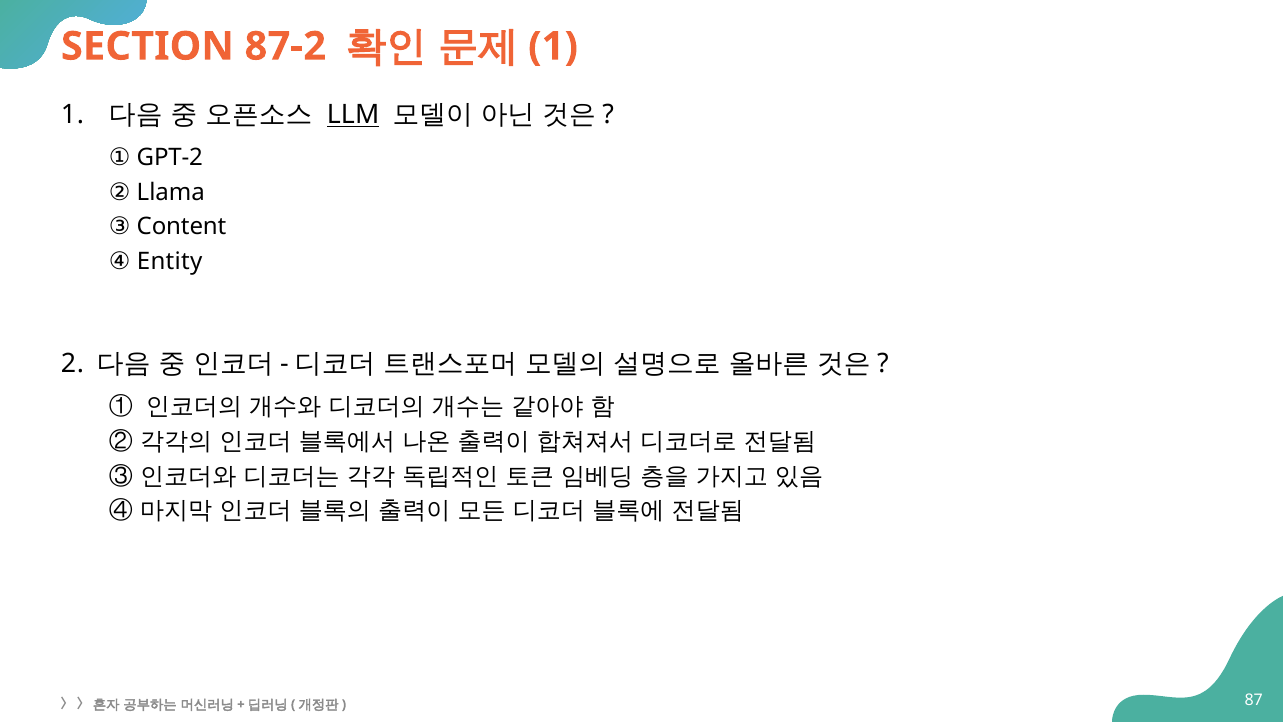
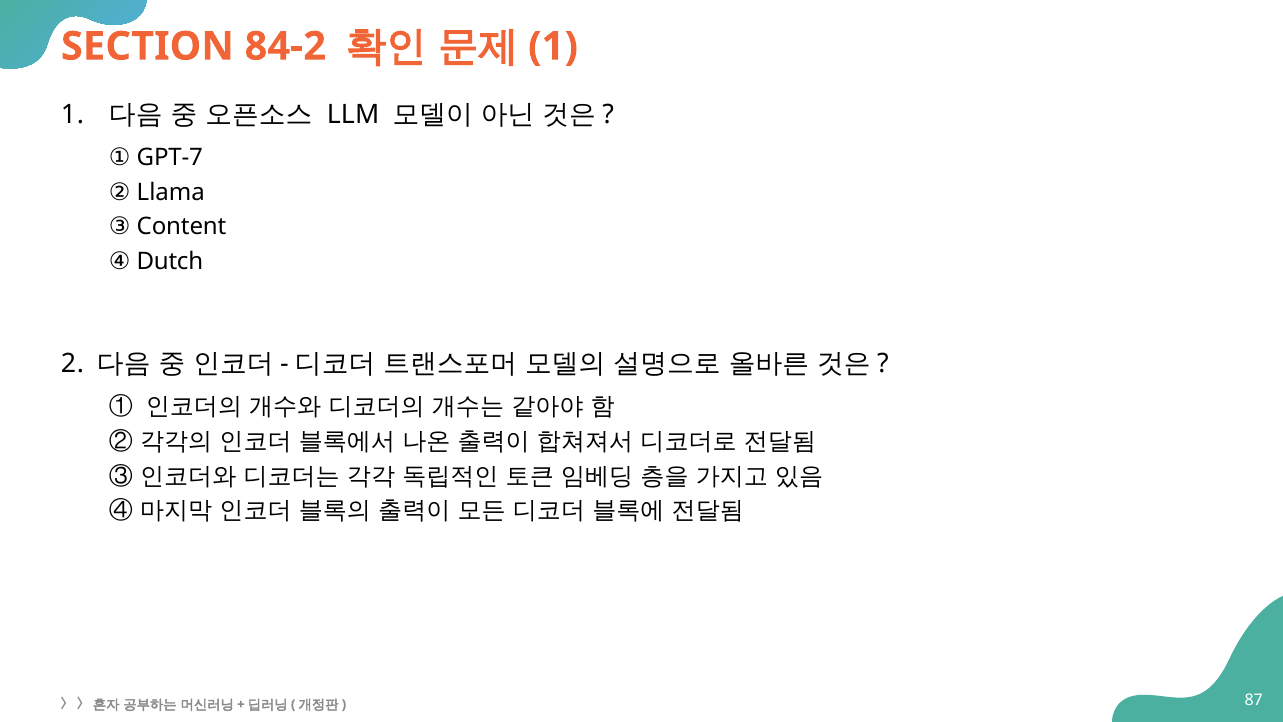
87-2: 87-2 -> 84-2 (285, 46)
LLM underline: present -> none (353, 115)
GPT-2: GPT-2 -> GPT-7 (170, 158)
Entity: Entity -> Dutch (170, 262)
